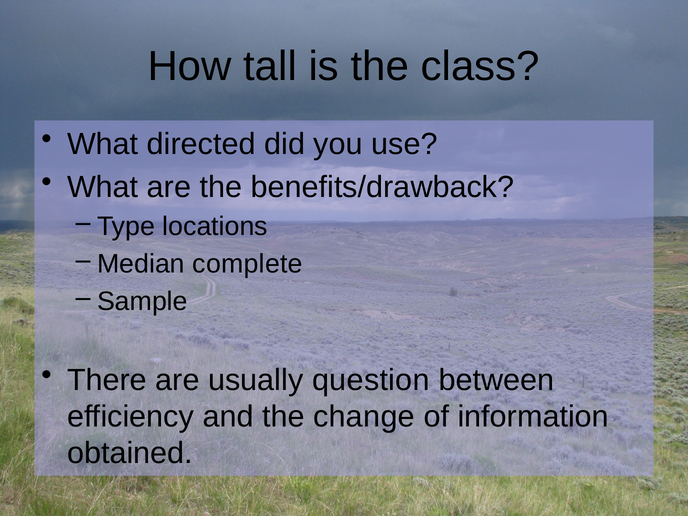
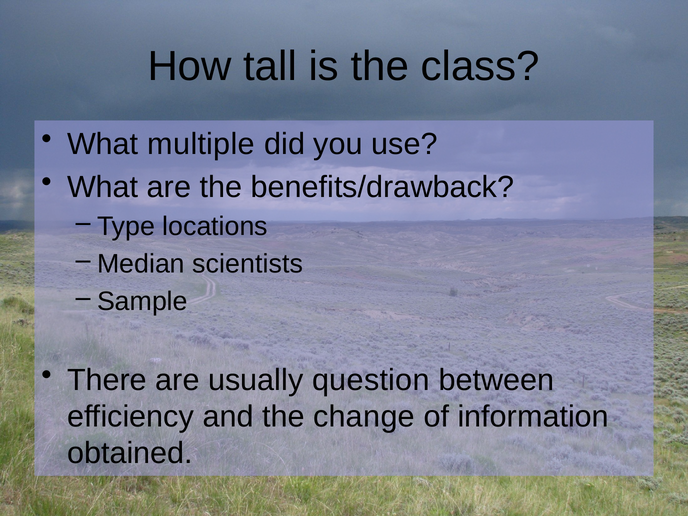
directed: directed -> multiple (201, 144)
complete: complete -> scientists (248, 264)
